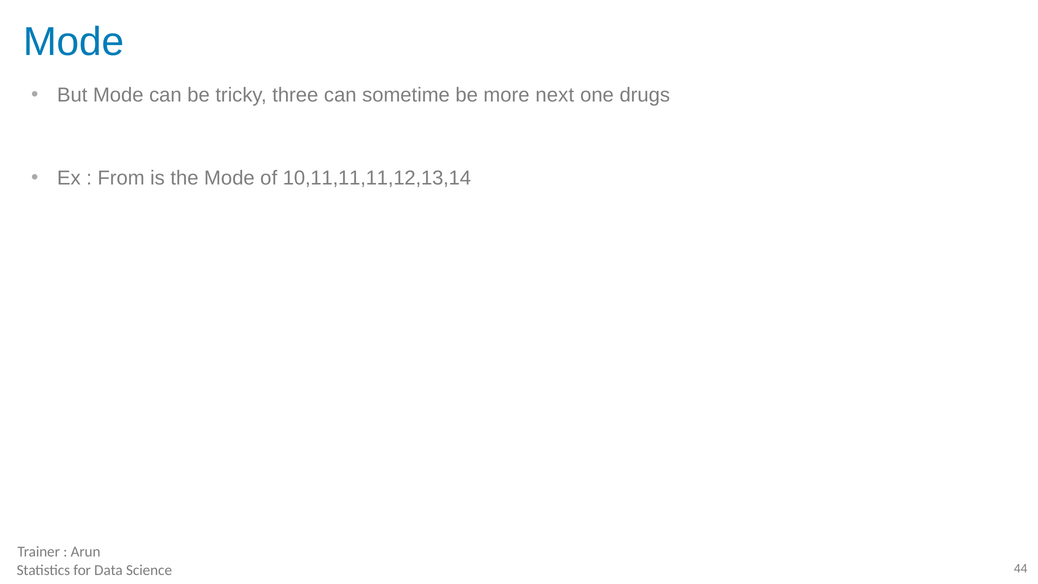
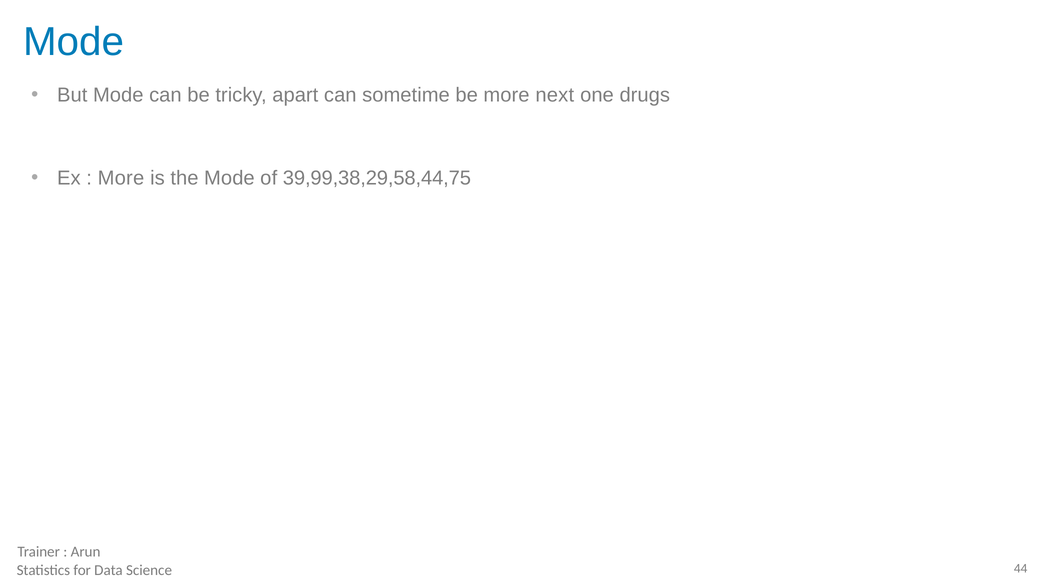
three: three -> apart (295, 95)
From: From -> More (121, 178)
10,11,11,11,12,13,14: 10,11,11,11,12,13,14 -> 39,99,38,29,58,44,75 (377, 178)
